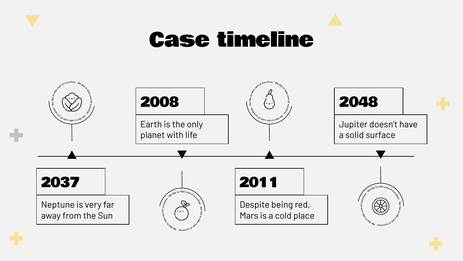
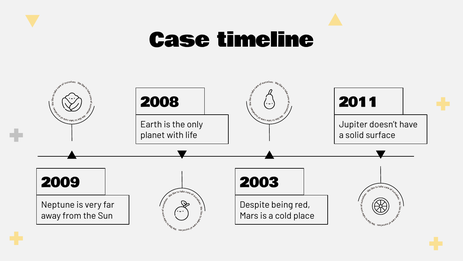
2048: 2048 -> 2011 (359, 102)
2037: 2037 -> 2009 (60, 182)
2011: 2011 -> 2003 (259, 182)
